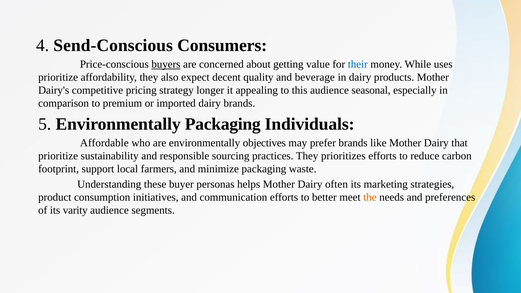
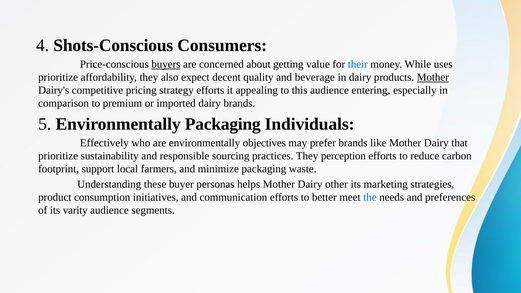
Send-Conscious: Send-Conscious -> Shots-Conscious (113, 46)
Mother underline: none -> present (433, 77)
strategy longer: longer -> efforts (210, 90)
seasonal: seasonal -> entering (371, 90)
Affordable: Affordable -> Effectively (104, 143)
prioritizes: prioritizes -> perception (343, 156)
often: often -> other (336, 184)
the colour: orange -> blue (370, 197)
